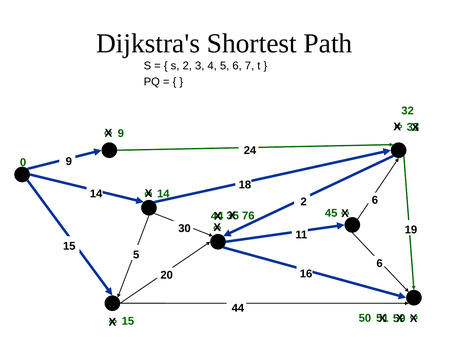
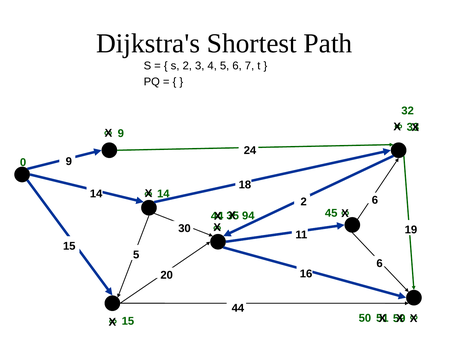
76: 76 -> 94 (248, 215)
